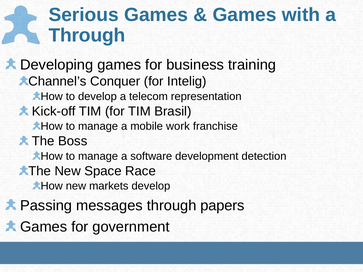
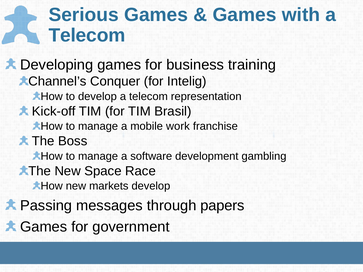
Through: Through -> Telecom (87, 35)
detection: detection -> gambling (264, 156)
